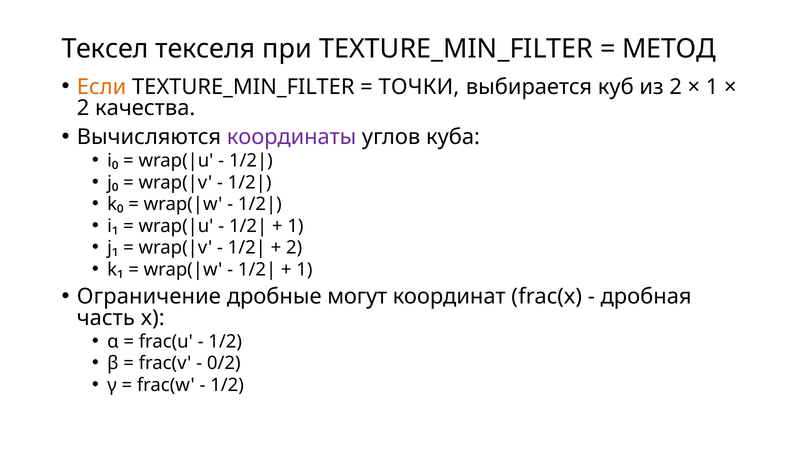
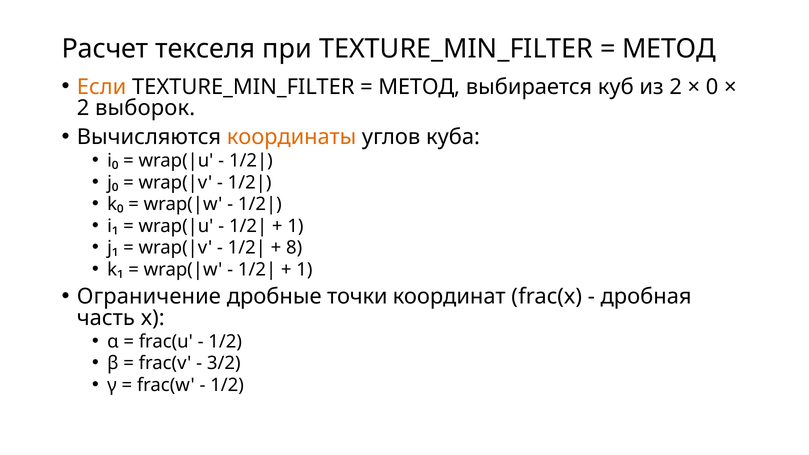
Тексел: Тексел -> Расчет (105, 49)
ТОЧКИ: ТОЧКИ -> МЕТОД (419, 87)
1: 1 -> 0 (712, 87)
качества: качества -> выборок (145, 108)
координаты colour: purple -> orange (292, 137)
2: 2 -> 8 (294, 248)
могут: могут -> точки (357, 297)
0/2: 0/2 -> 3/2 (224, 363)
